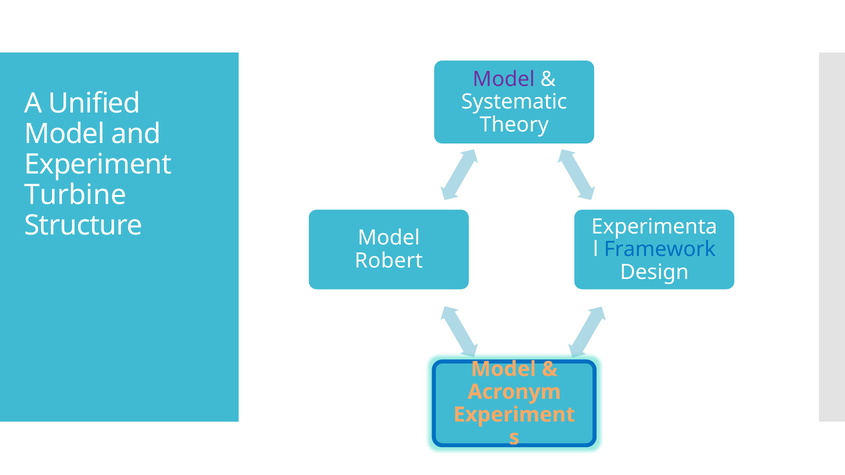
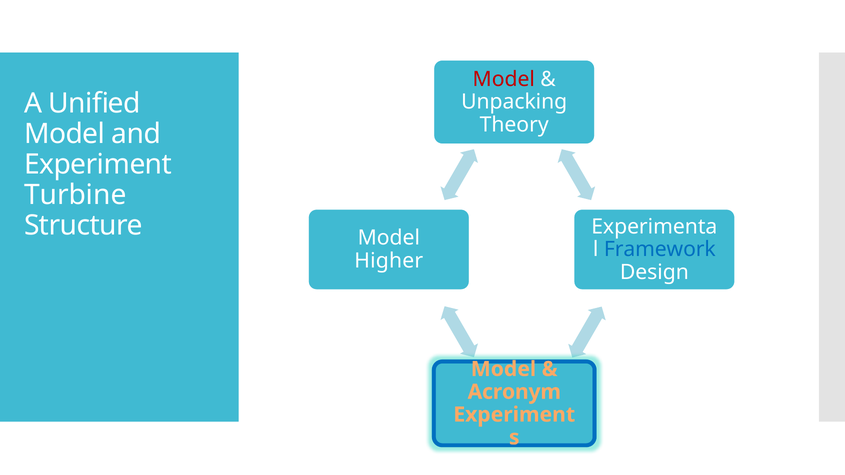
Model colour: purple -> red (504, 79)
Systematic: Systematic -> Unpacking (514, 102)
Robert: Robert -> Higher (389, 261)
